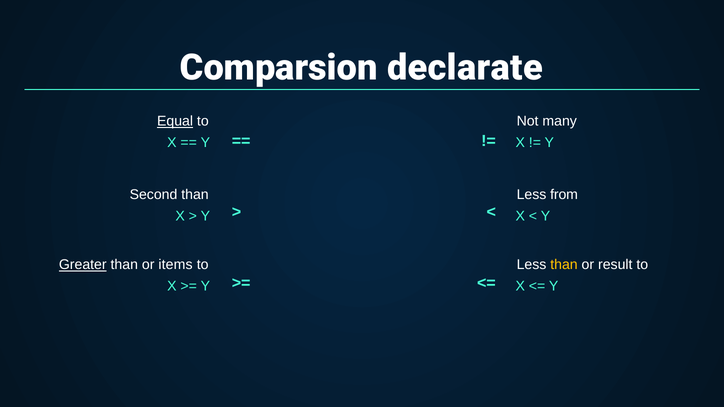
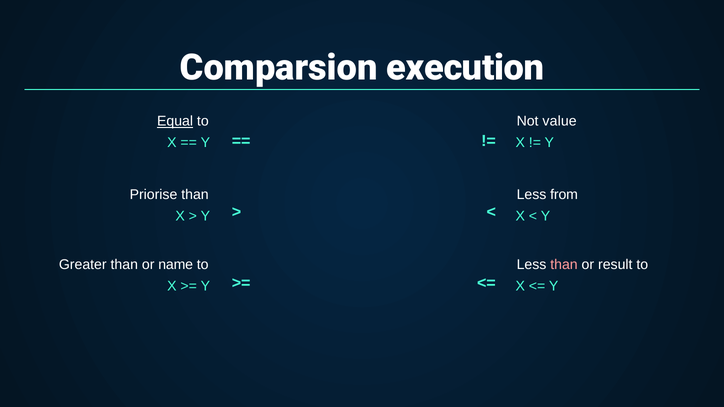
declarate: declarate -> execution (465, 68)
many: many -> value (560, 121)
Second: Second -> Priorise (153, 195)
Greater underline: present -> none (83, 265)
items: items -> name (176, 265)
than colour: yellow -> pink (564, 265)
